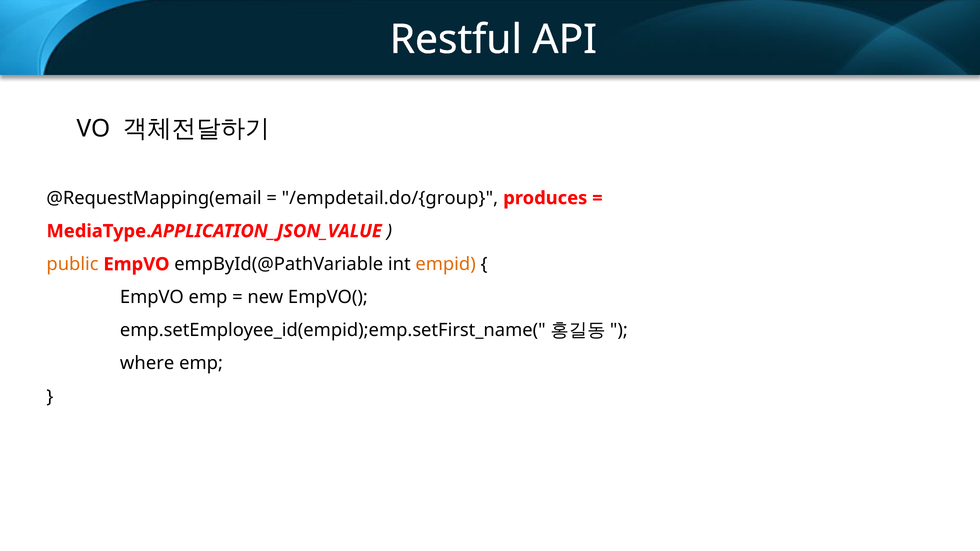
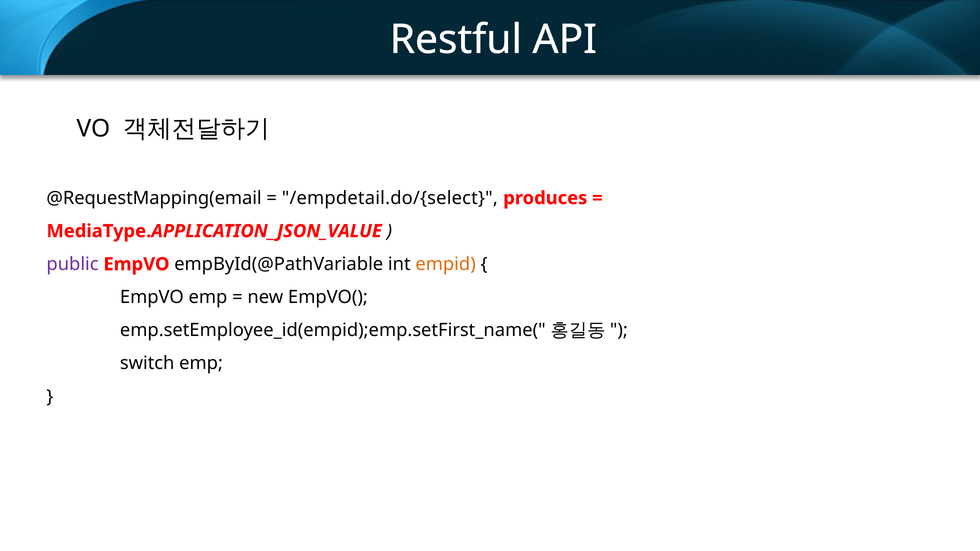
/empdetail.do/{group: /empdetail.do/{group -> /empdetail.do/{select (390, 198)
public colour: orange -> purple (73, 264)
where: where -> switch (147, 364)
